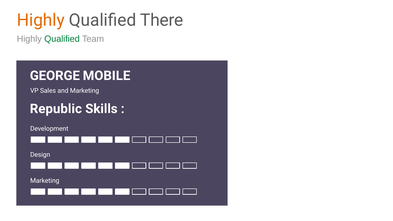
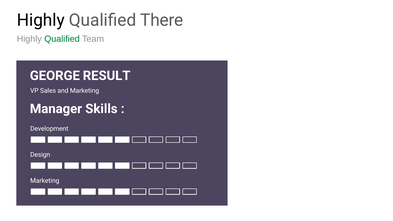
Highly colour: orange -> black (41, 20)
MOBILE: MOBILE -> RESULT (107, 76)
Republic: Republic -> Manager (56, 109)
